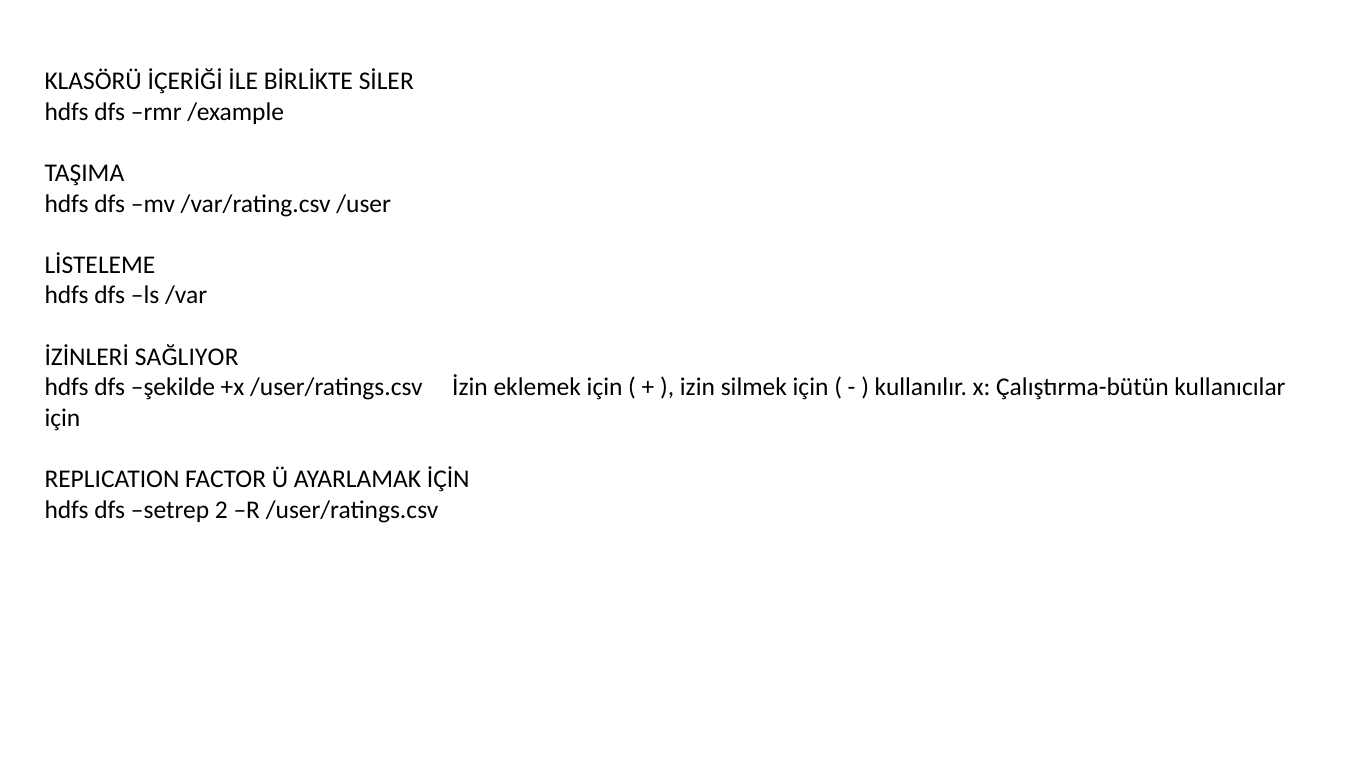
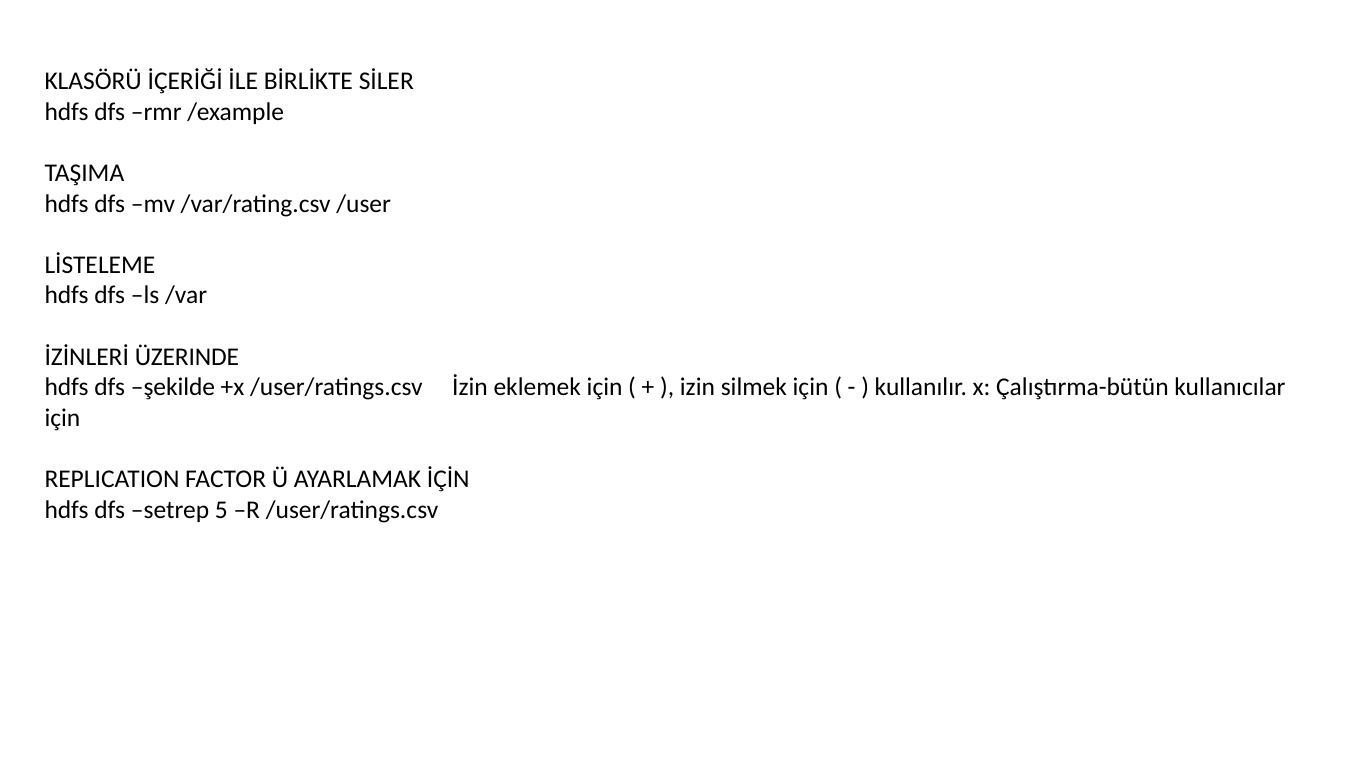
SAĞLIYOR: SAĞLIYOR -> ÜZERINDE (187, 356)
2: 2 -> 5 (221, 509)
